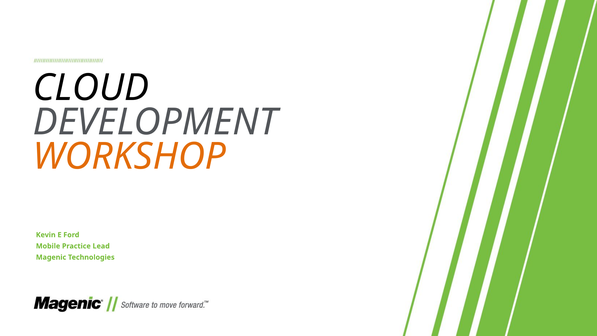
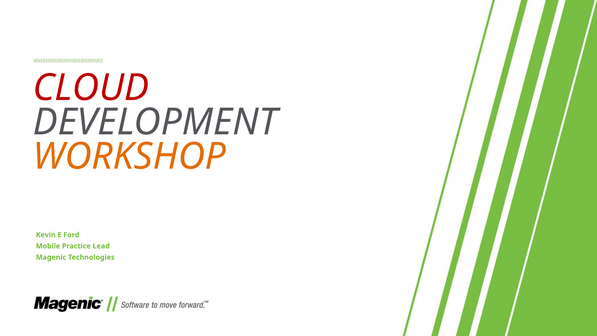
CLOUD colour: black -> red (91, 88)
